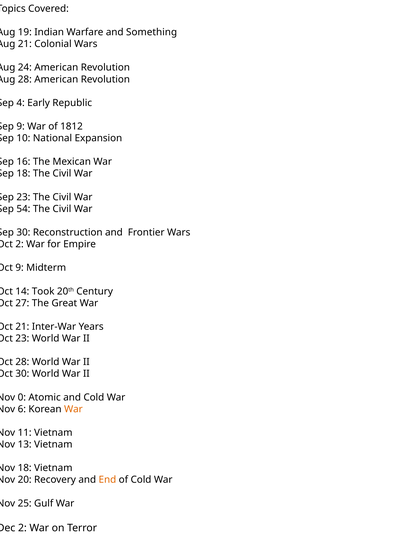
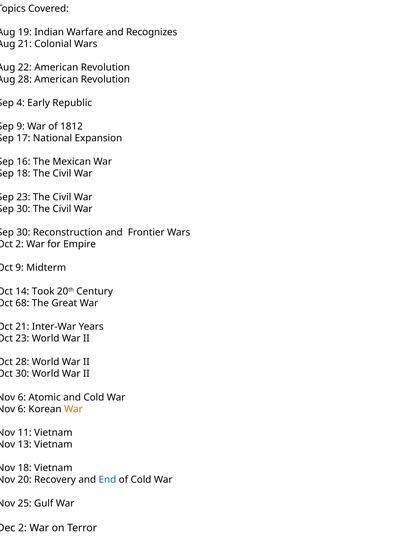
Something: Something -> Recognizes (152, 32)
24: 24 -> 22 (25, 68)
10: 10 -> 17 (23, 138)
54: 54 -> 30 (23, 209)
27: 27 -> 68 (22, 303)
0: 0 -> 6 (22, 398)
End colour: orange -> blue (107, 480)
